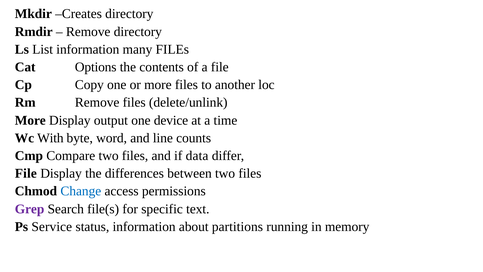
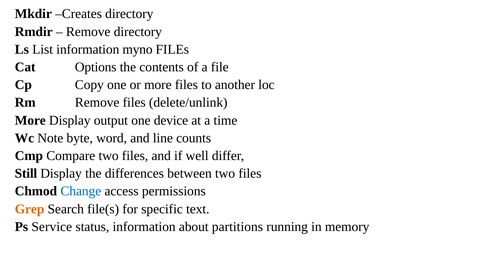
many: many -> myno (138, 49)
With: With -> Note (50, 138)
data: data -> well (197, 156)
File: File -> Still (26, 173)
Grep colour: purple -> orange (30, 209)
